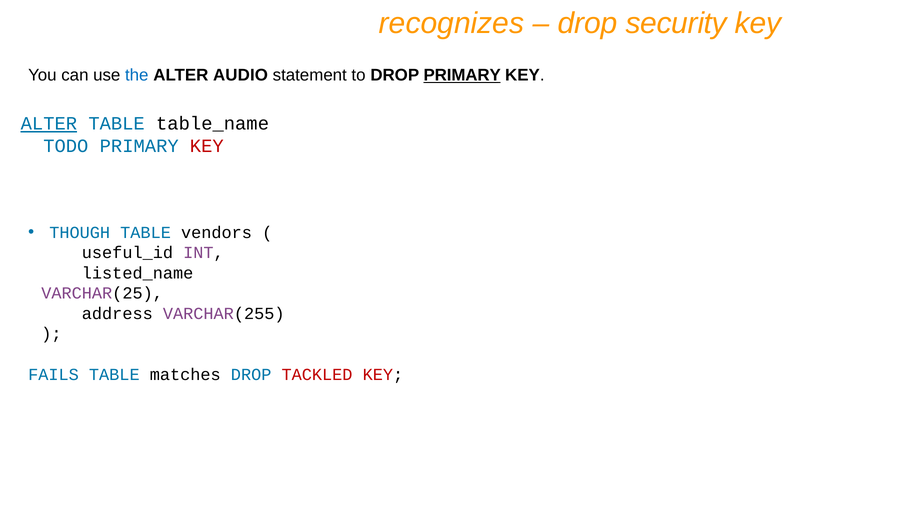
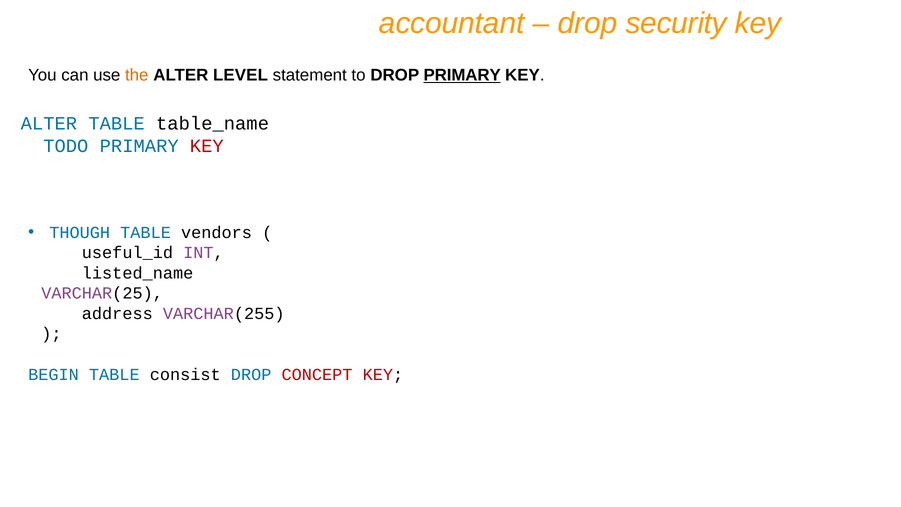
recognizes: recognizes -> accountant (452, 23)
the colour: blue -> orange (137, 75)
AUDIO: AUDIO -> LEVEL (240, 75)
ALTER underline: present -> none (49, 124)
FAILS: FAILS -> BEGIN (53, 374)
matches: matches -> consist (185, 374)
TACKLED: TACKLED -> CONCEPT (317, 374)
